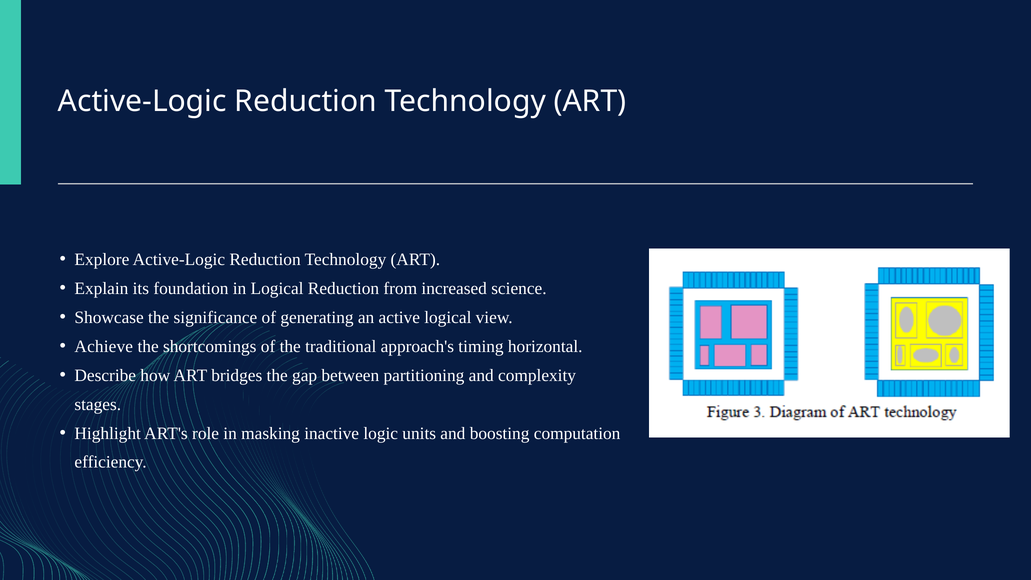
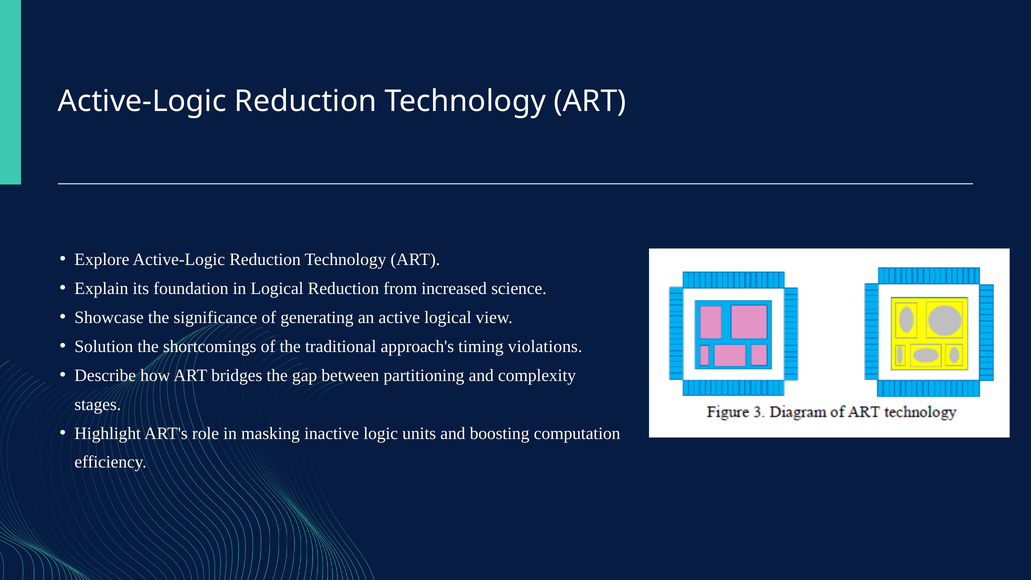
Achieve: Achieve -> Solution (104, 346)
horizontal: horizontal -> violations (545, 346)
